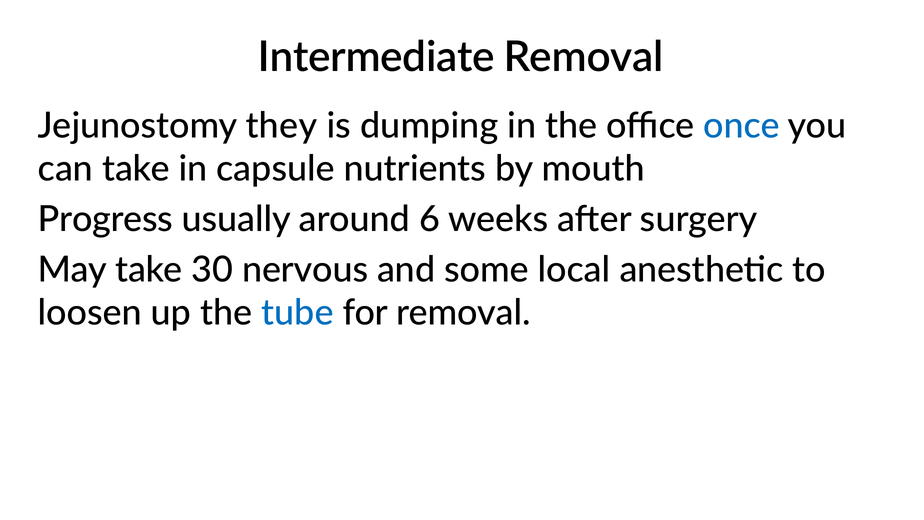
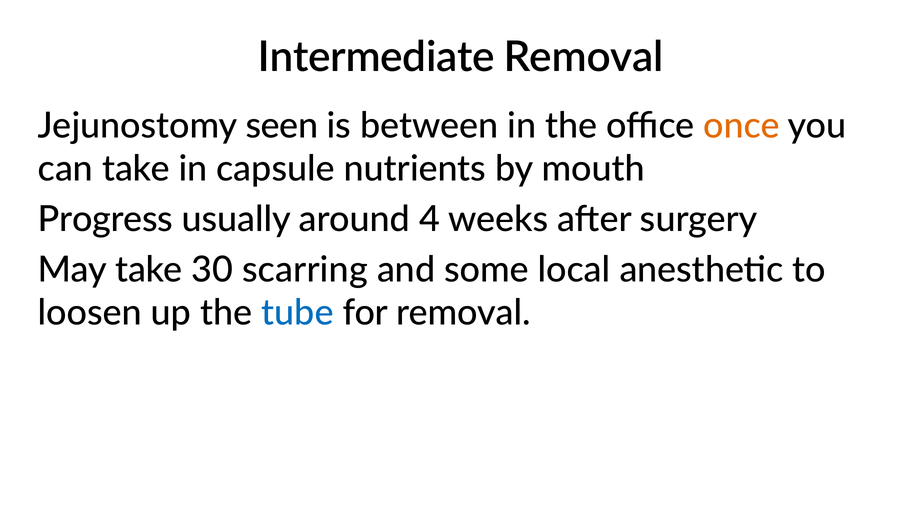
they: they -> seen (282, 126)
dumping: dumping -> between (429, 126)
once colour: blue -> orange (742, 126)
6: 6 -> 4 (430, 219)
nervous: nervous -> scarring (305, 270)
